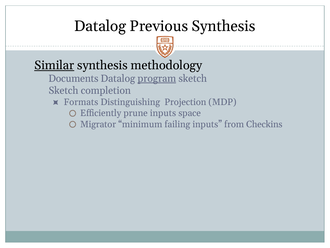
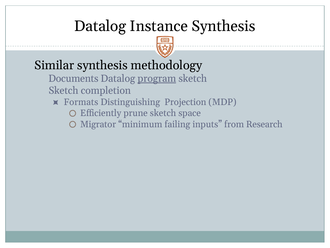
Previous: Previous -> Instance (159, 26)
Similar underline: present -> none (54, 65)
prune inputs: inputs -> sketch (163, 113)
Checkins: Checkins -> Research (264, 124)
